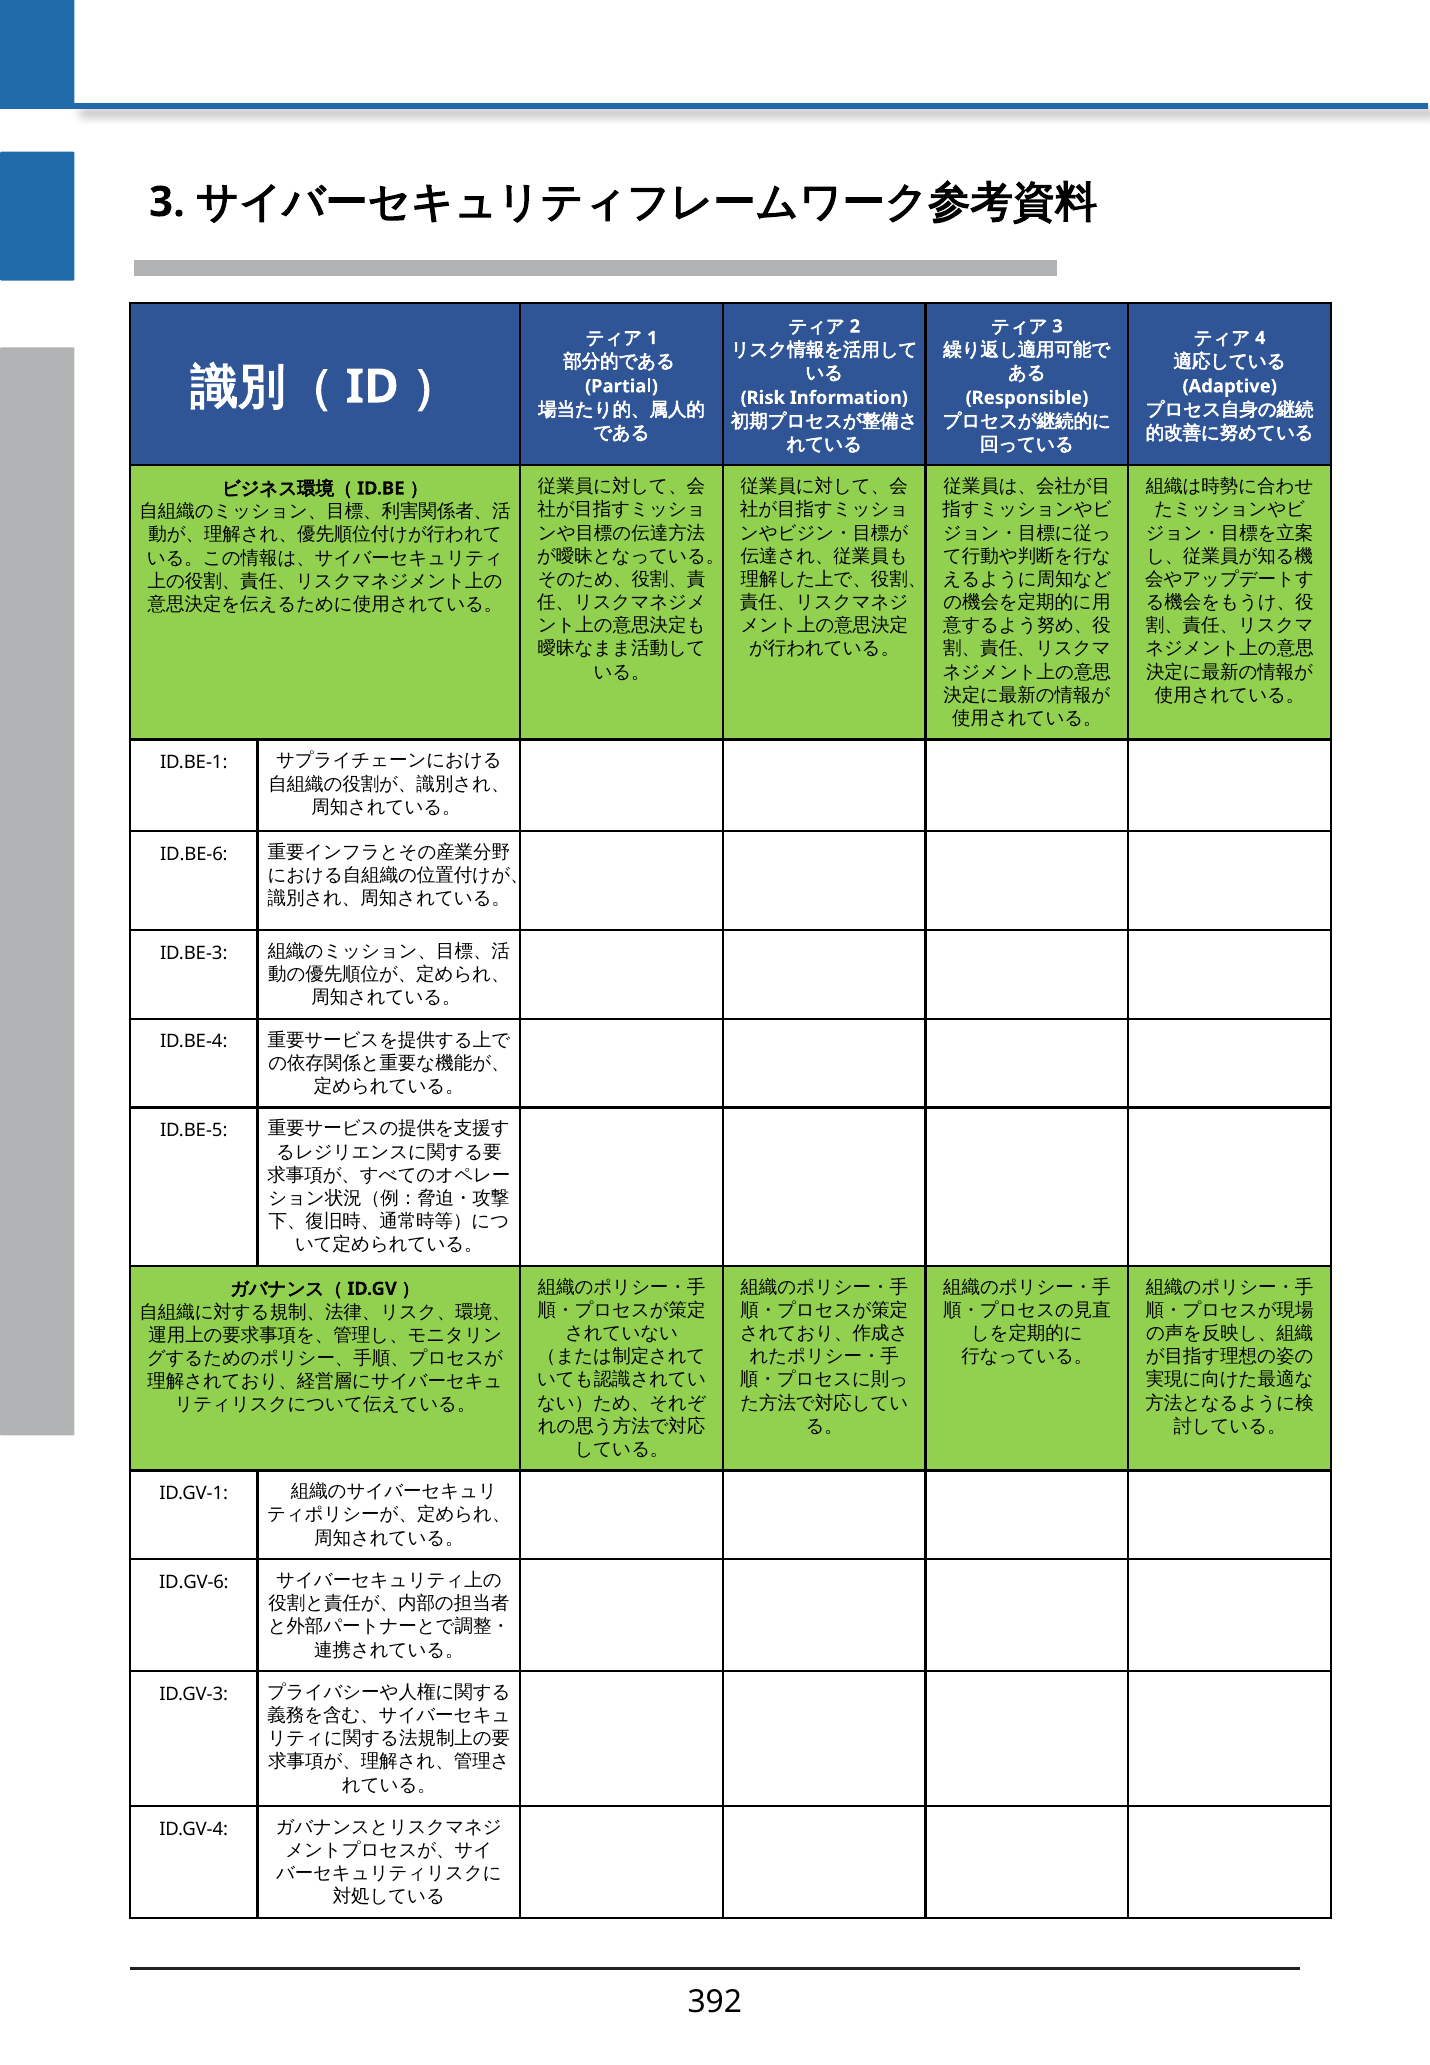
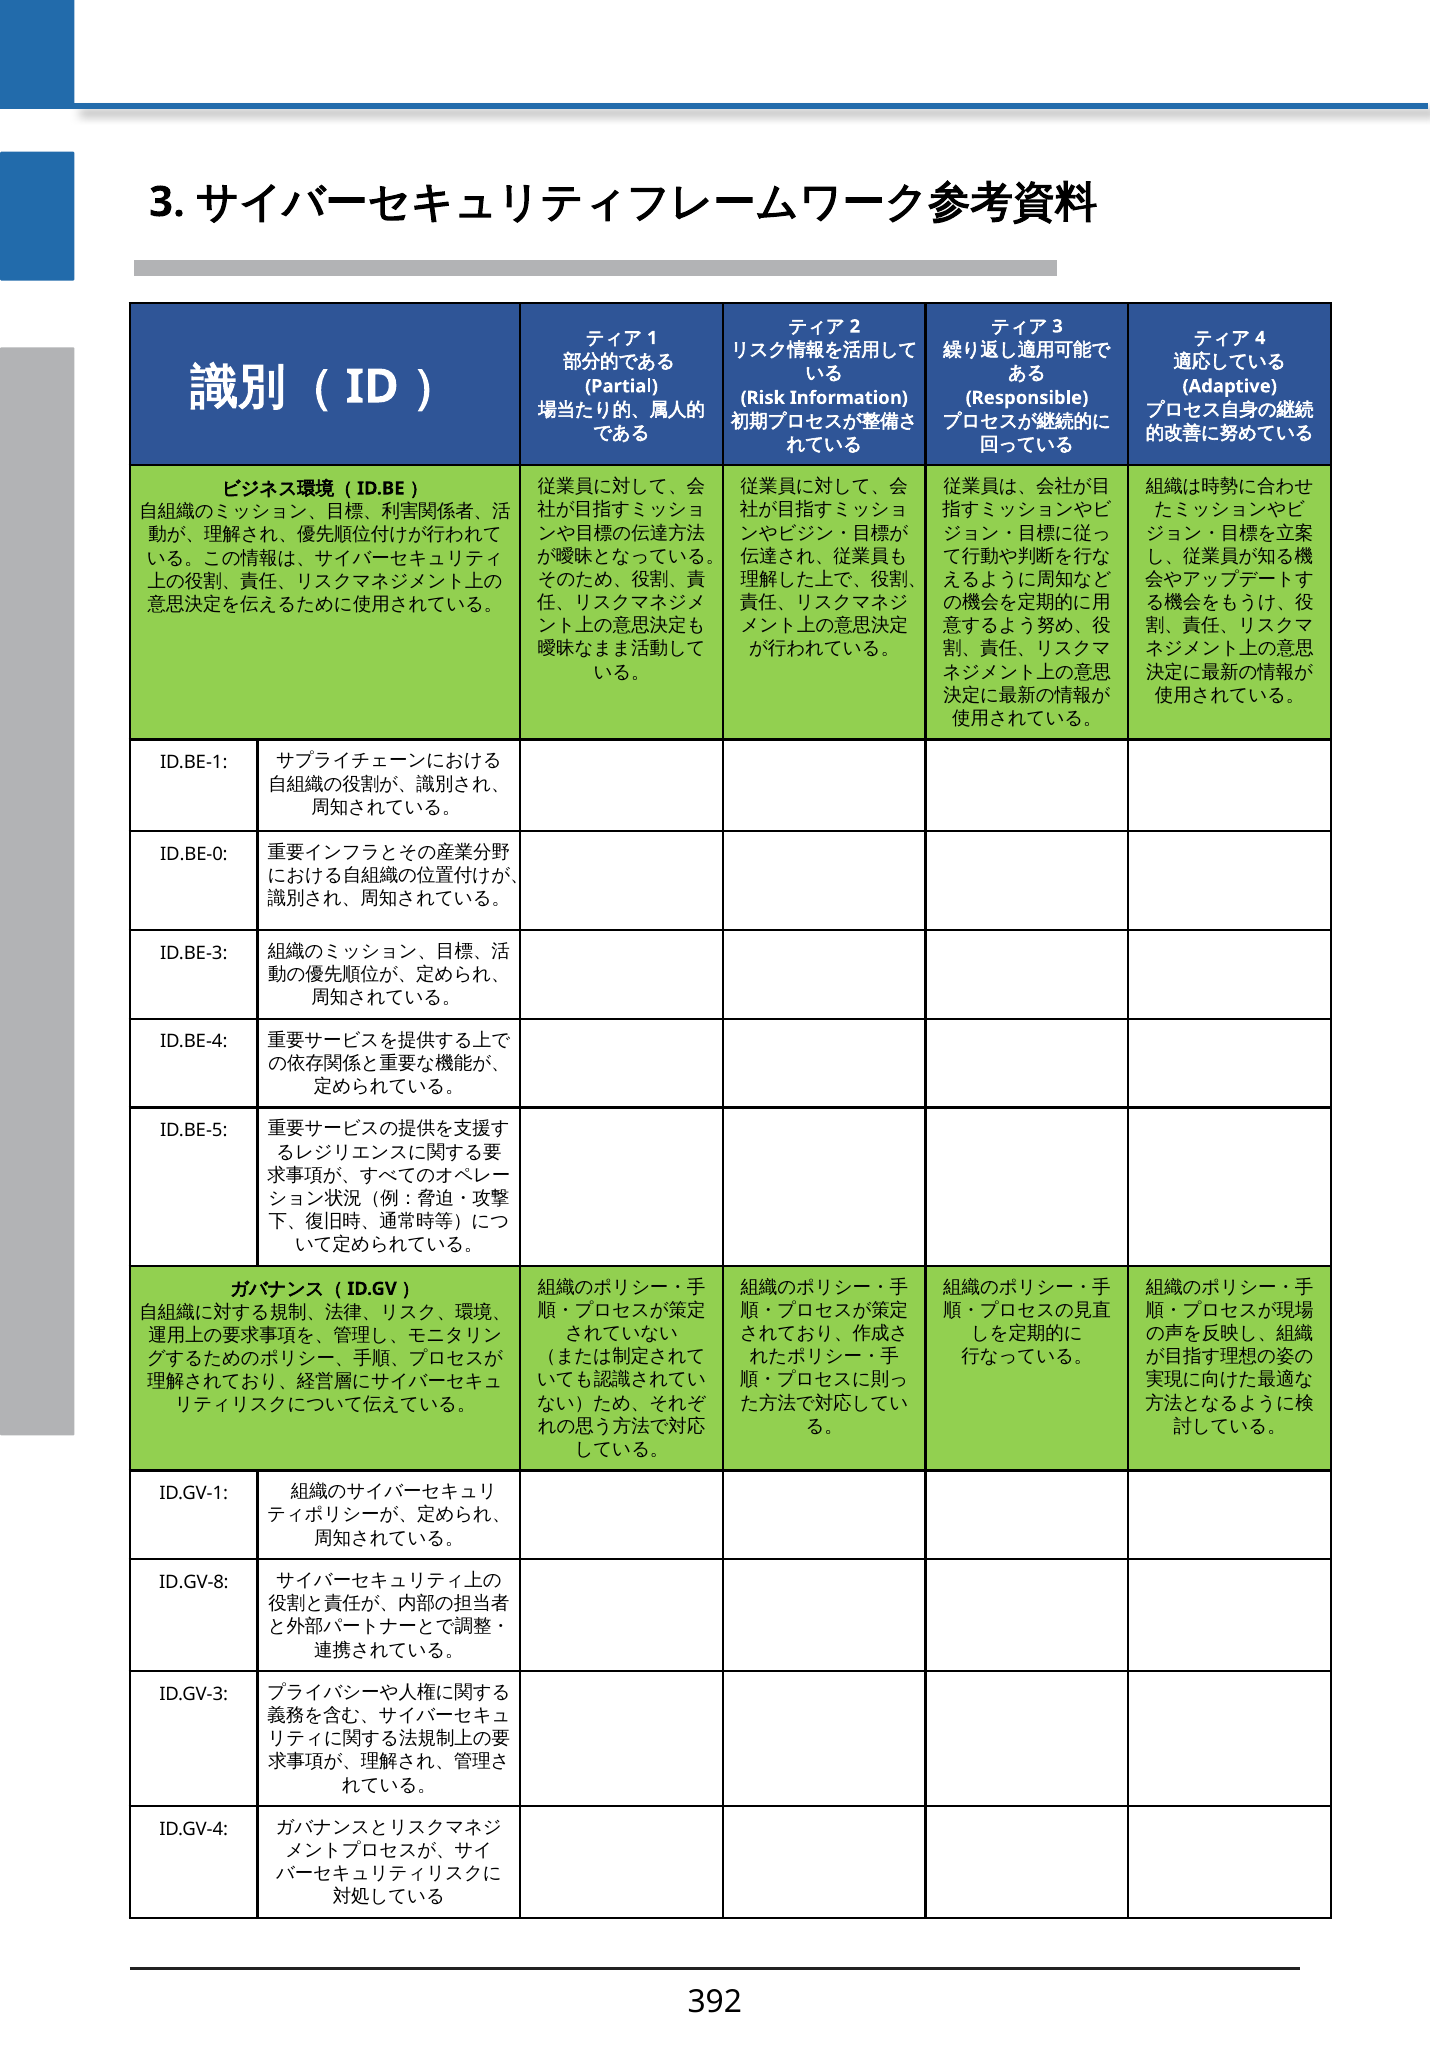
ID.BE-6: ID.BE-6 -> ID.BE-0 (194, 854)
ID.GV-6: ID.GV-6 -> ID.GV-8 (194, 1583)
